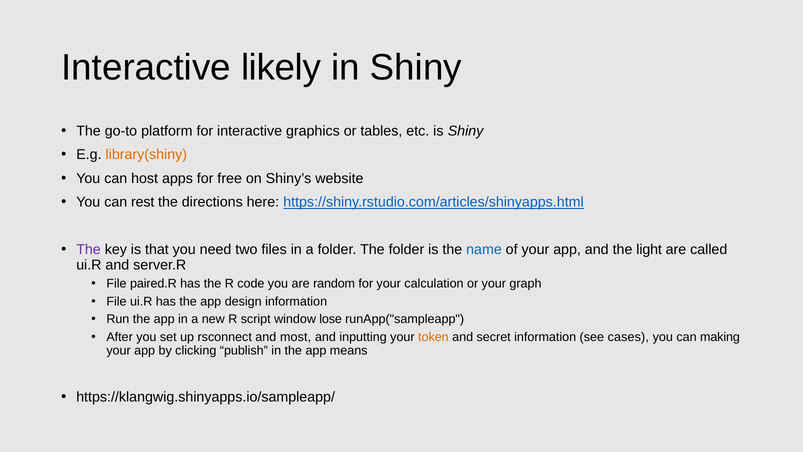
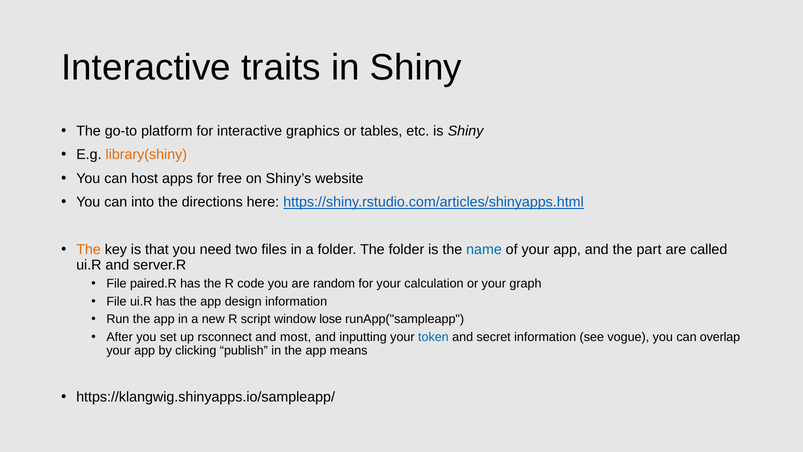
likely: likely -> traits (281, 67)
rest: rest -> into (143, 202)
The colour: purple -> orange (89, 250)
light: light -> part (649, 250)
token colour: orange -> blue (433, 337)
cases: cases -> vogue (628, 337)
making: making -> overlap (720, 337)
